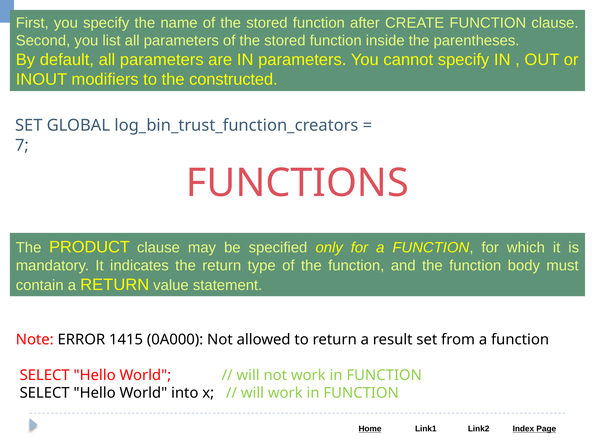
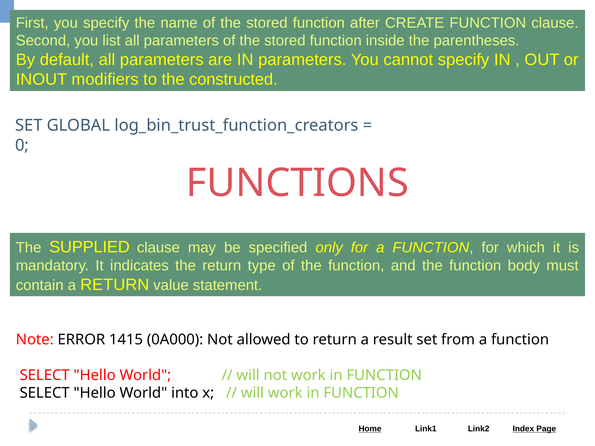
7: 7 -> 0 (22, 145)
PRODUCT: PRODUCT -> SUPPLIED (90, 247)
